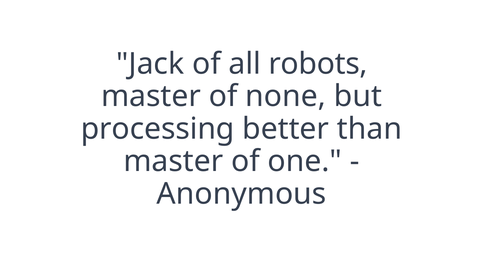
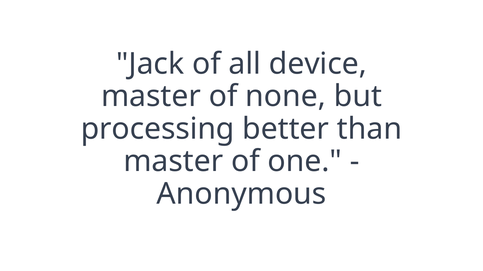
robots: robots -> device (318, 64)
